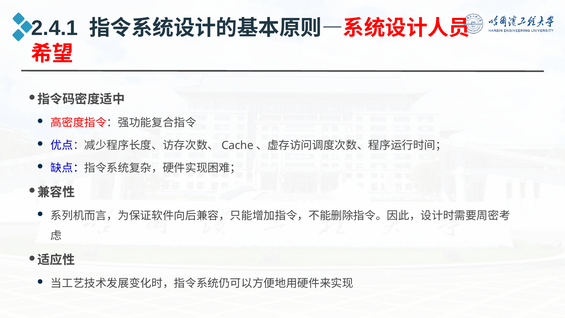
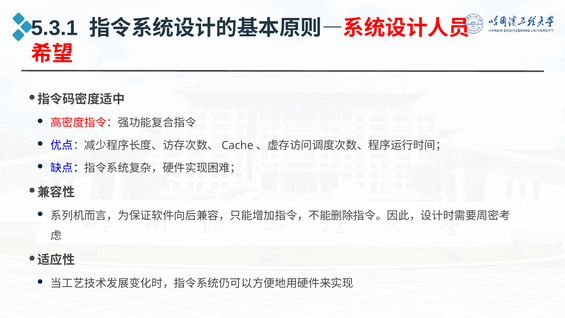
2.4.1: 2.4.1 -> 5.3.1 (55, 28)
